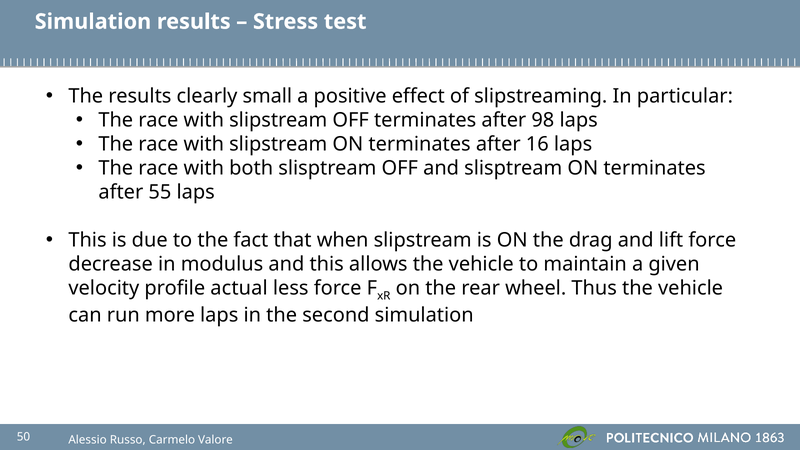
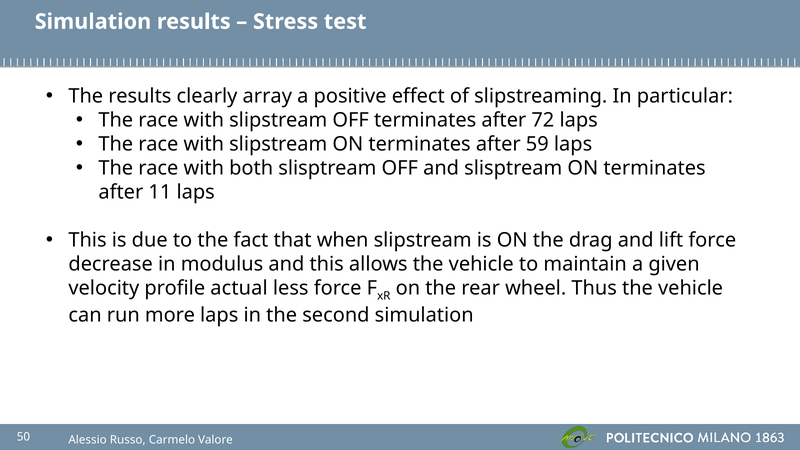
small: small -> array (267, 96)
98: 98 -> 72 (543, 120)
16: 16 -> 59 (537, 144)
55: 55 -> 11 (160, 192)
